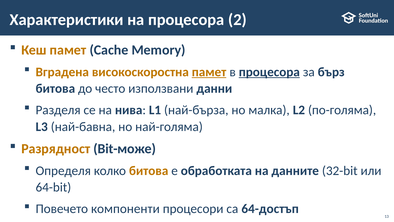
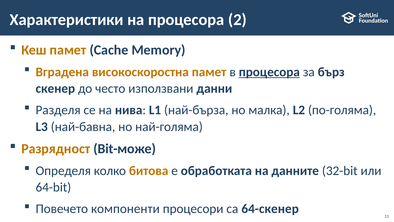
памет underline: present -> none (209, 72)
битова: битова -> скенер (55, 88)
64-достъп: 64-достъп -> 64-скенер (270, 209)
